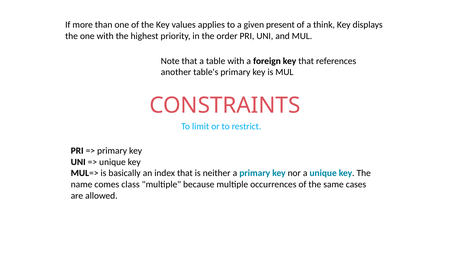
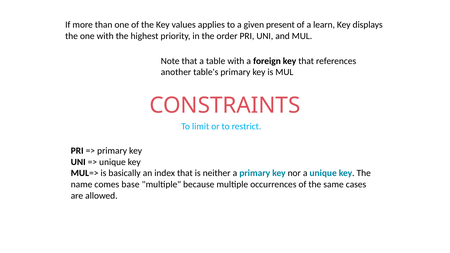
think: think -> learn (324, 25)
class: class -> base (131, 185)
